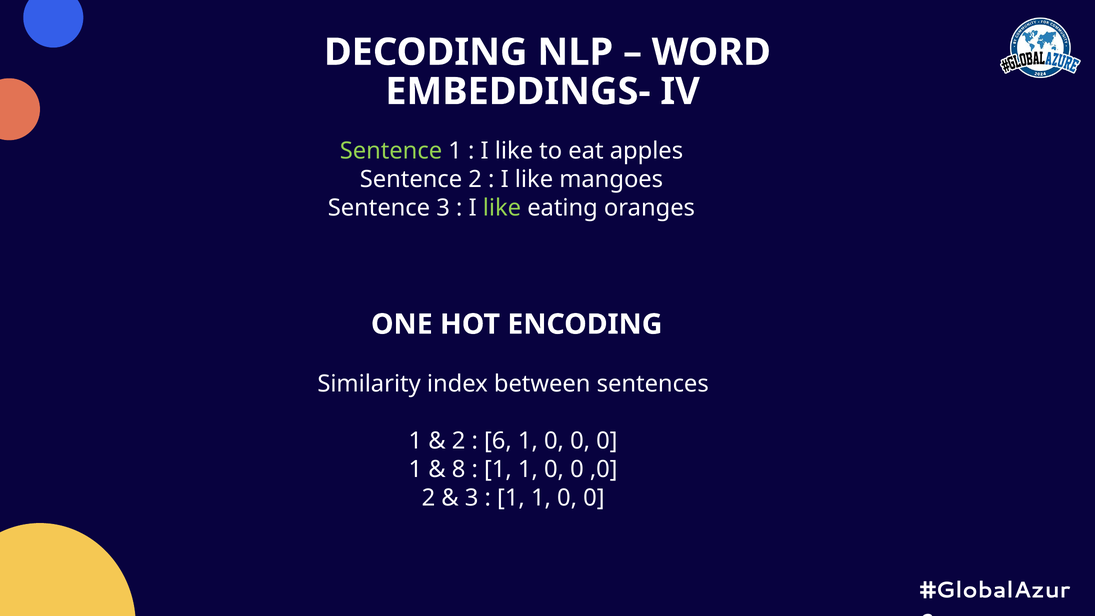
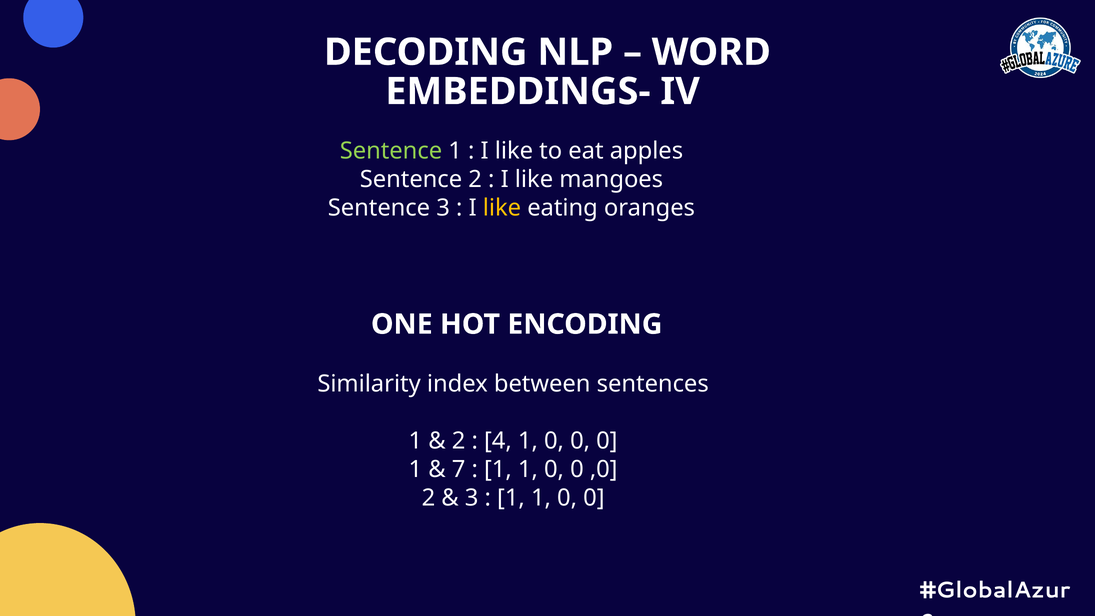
like colour: light green -> yellow (502, 208)
6: 6 -> 4 (498, 441)
8: 8 -> 7 (459, 469)
